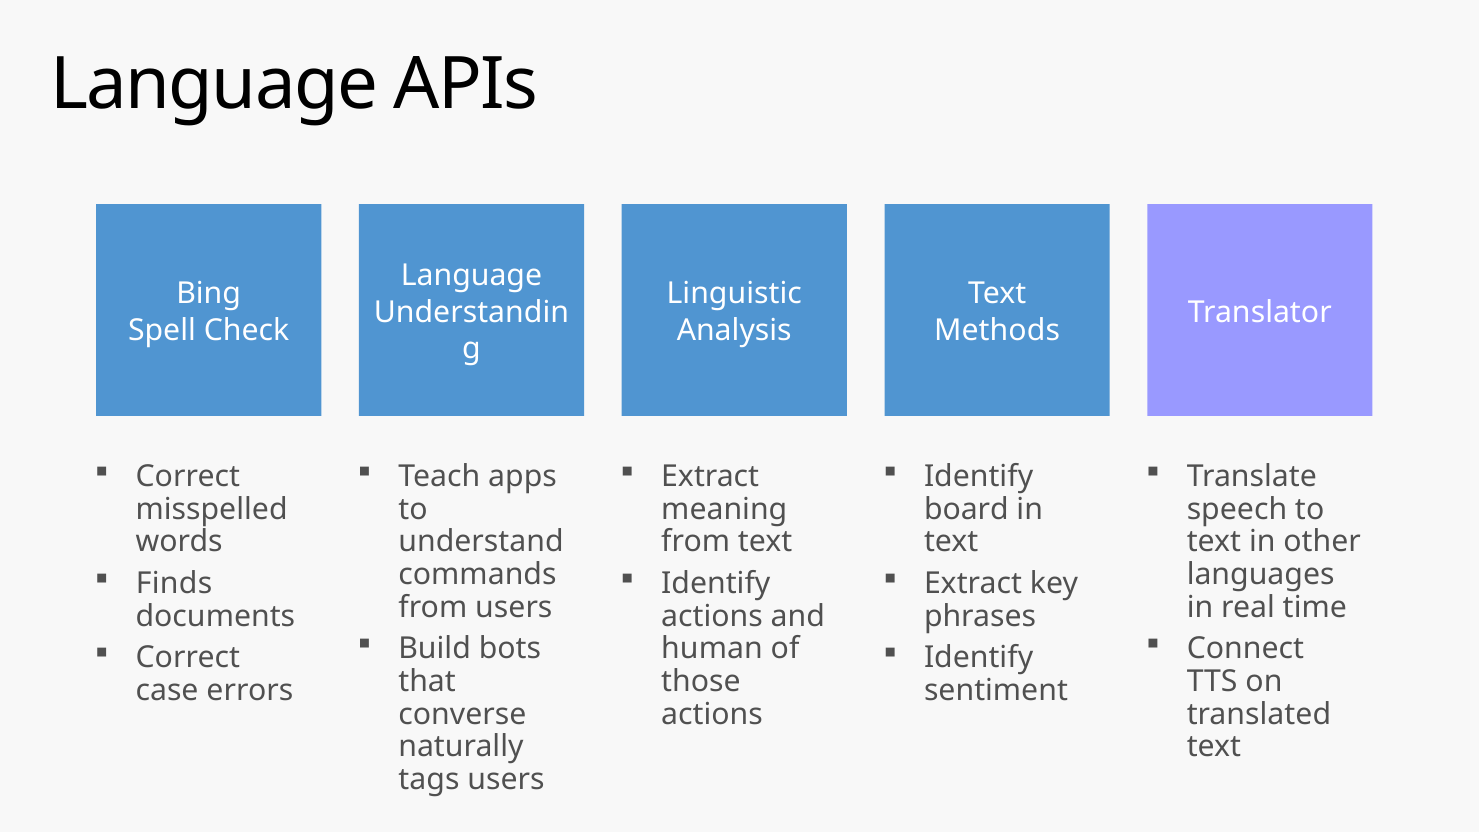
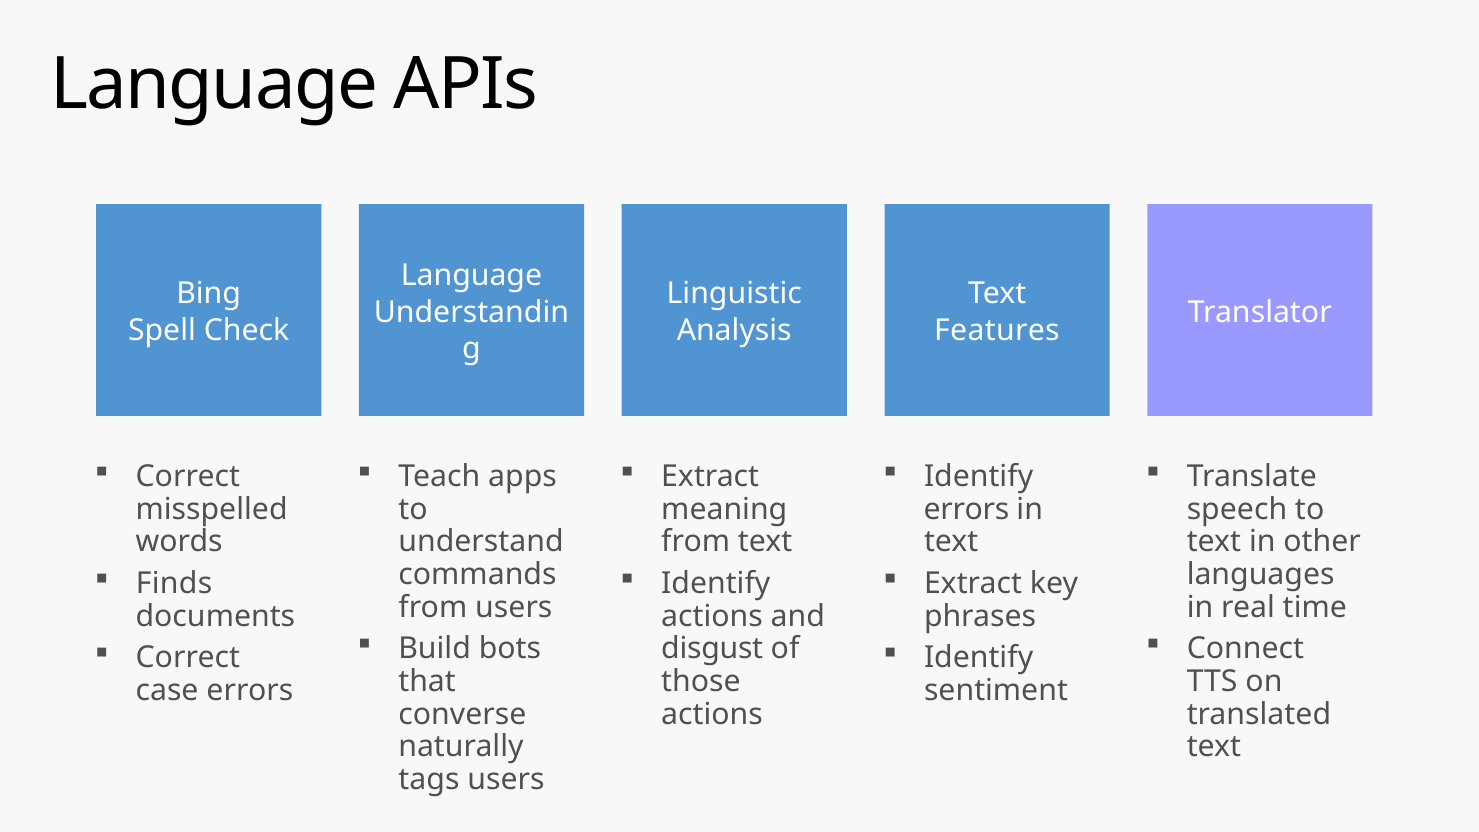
Methods: Methods -> Features (997, 330)
board: board -> errors (967, 509)
human: human -> disgust (712, 649)
